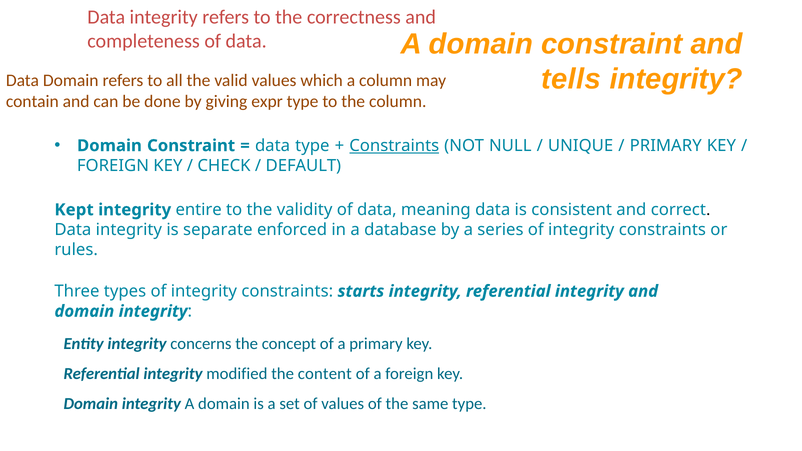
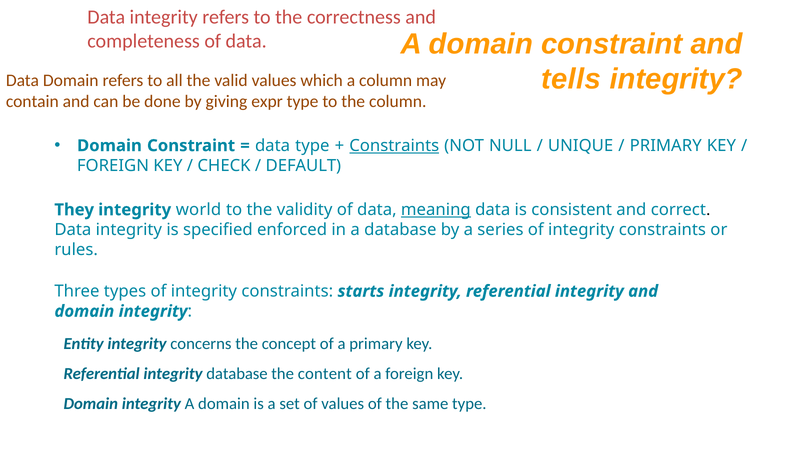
Kept: Kept -> They (74, 210)
entire: entire -> world (199, 210)
meaning underline: none -> present (436, 210)
separate: separate -> specified (218, 230)
integrity modified: modified -> database (237, 374)
